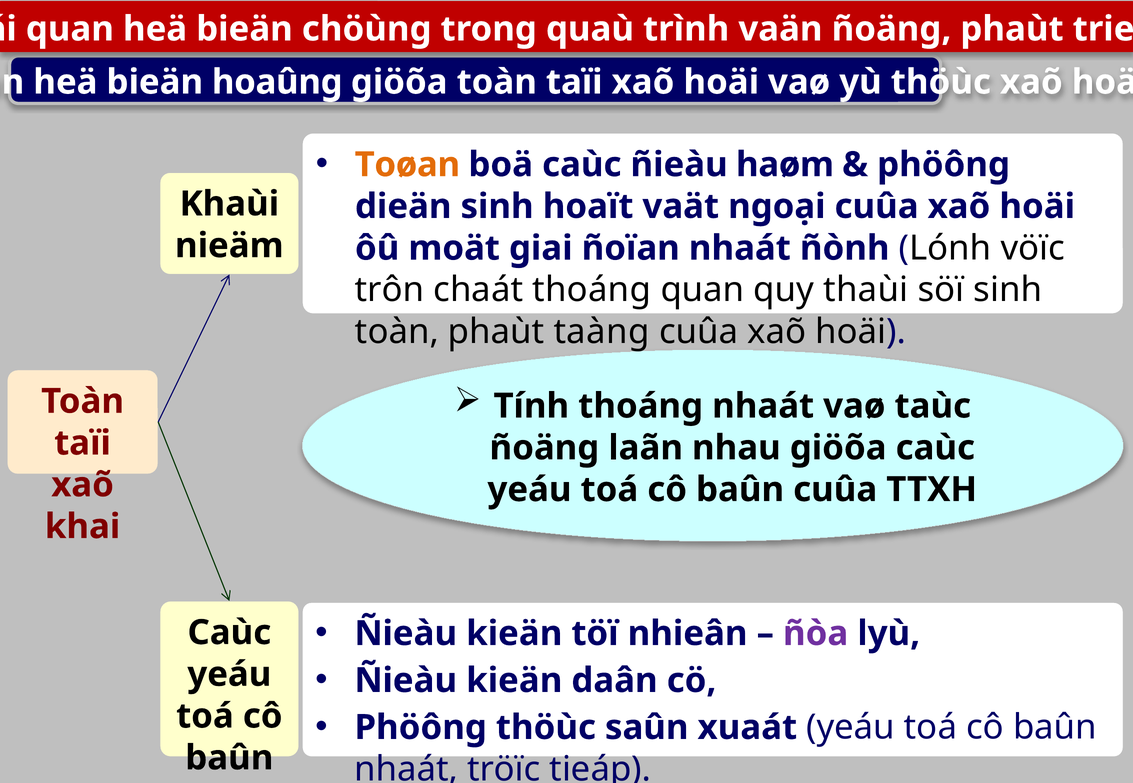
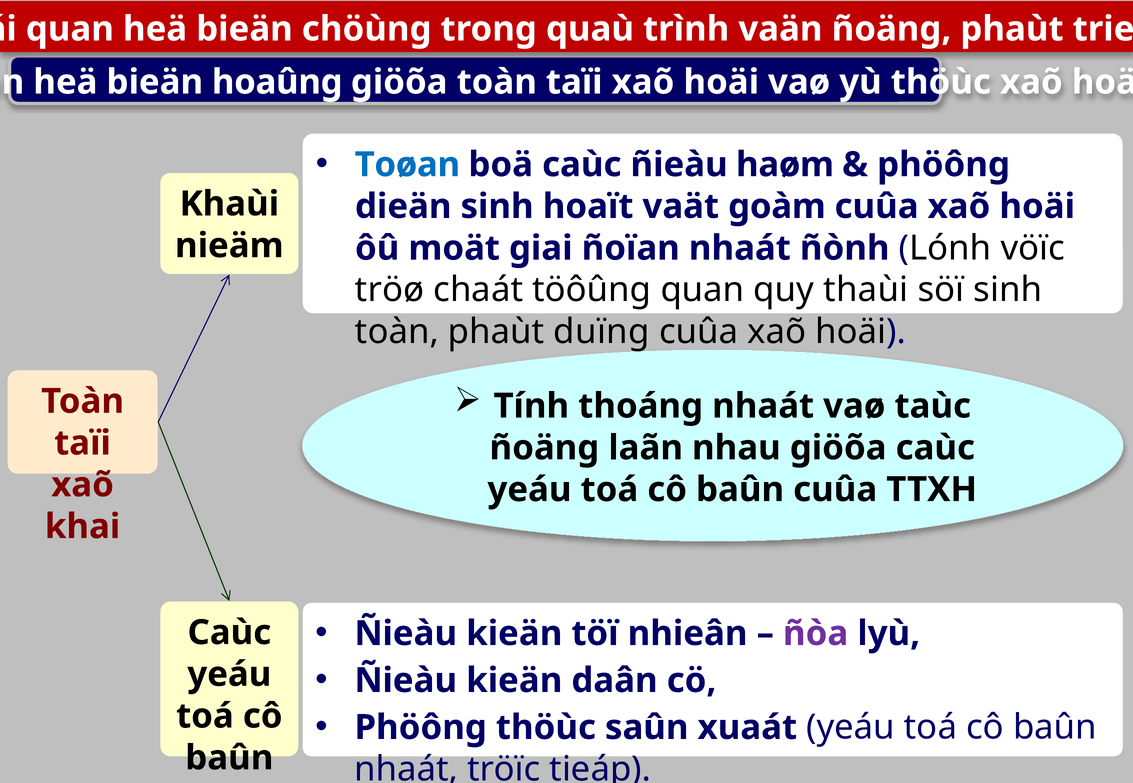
Toøan colour: orange -> blue (407, 165)
ngoại: ngoại -> goàm (777, 206)
trôn: trôn -> tröø (390, 290)
chaát thoáng: thoáng -> töôûng (592, 290)
taàng: taàng -> duïng (602, 332)
